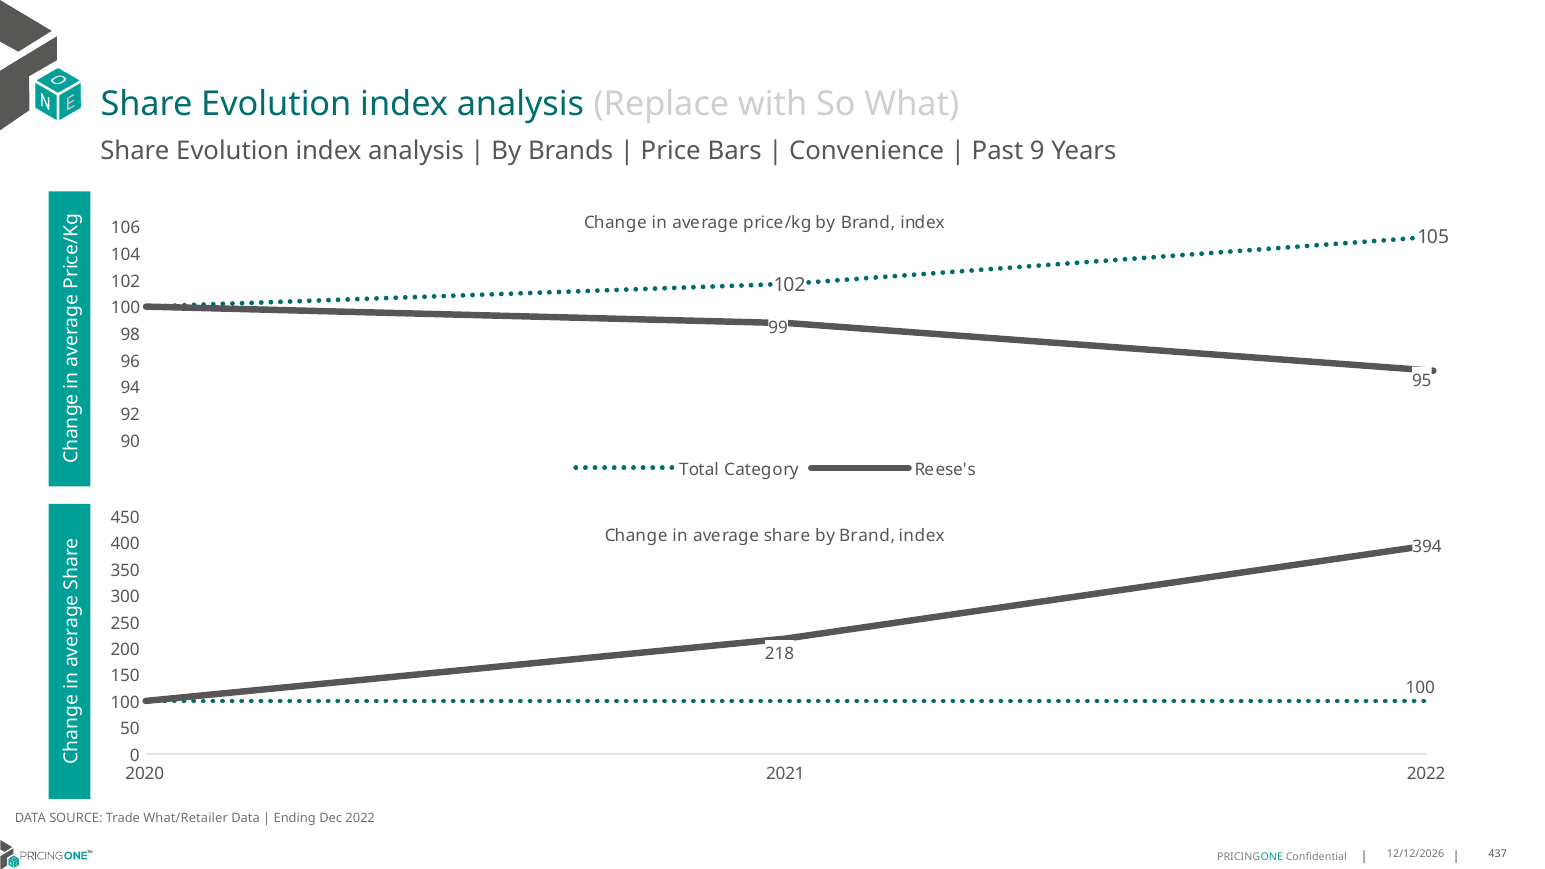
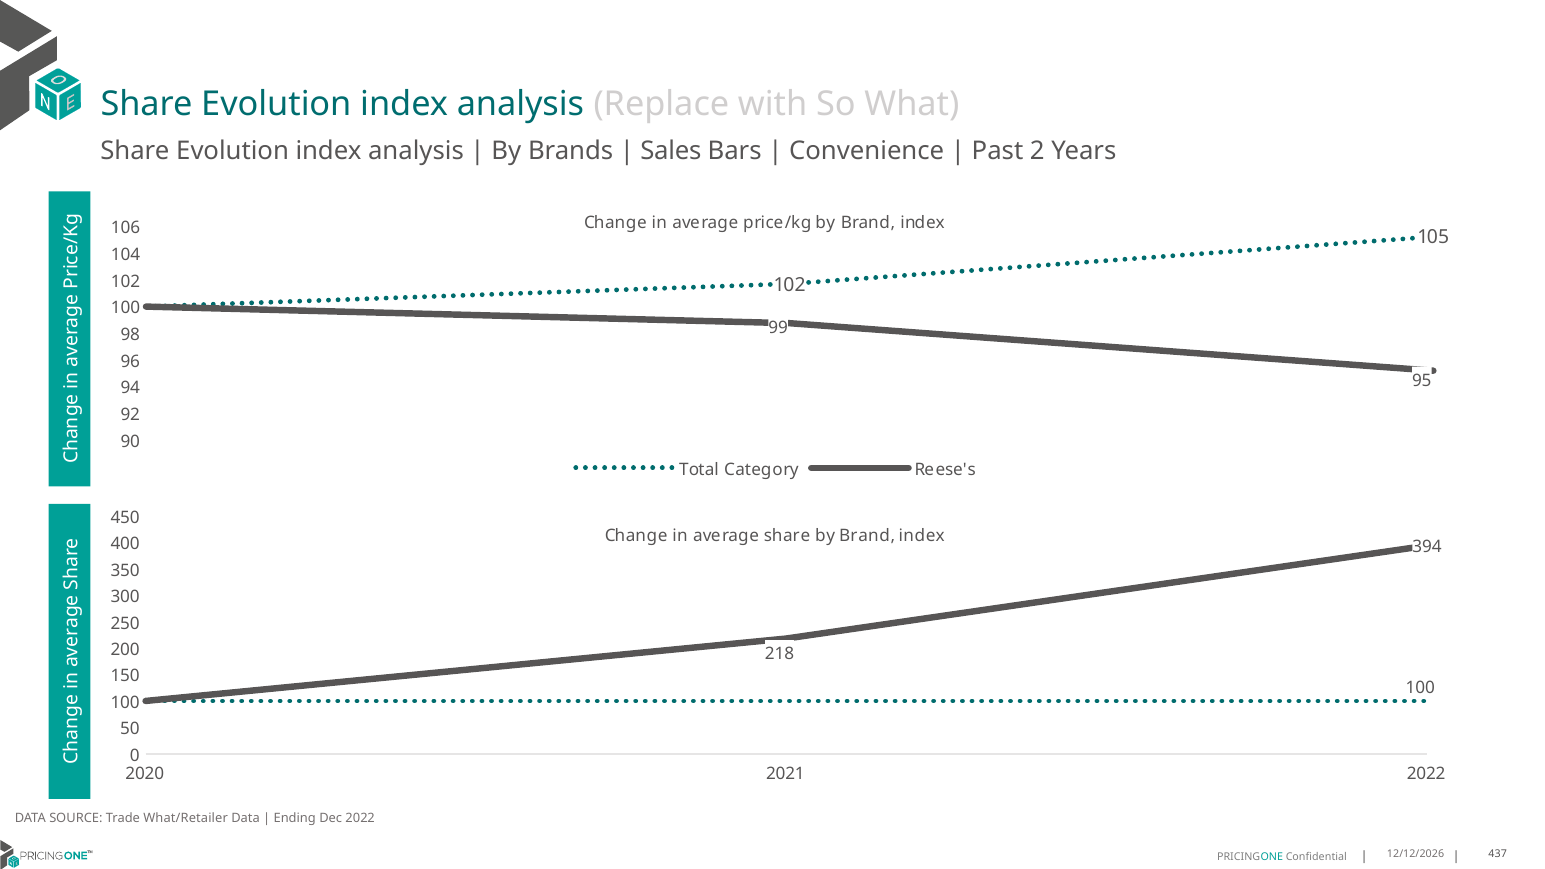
Price: Price -> Sales (671, 151)
9: 9 -> 2 (1037, 151)
